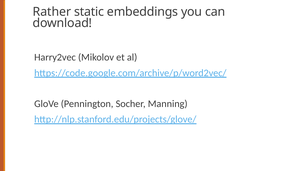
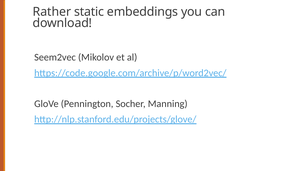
Harry2vec: Harry2vec -> Seem2vec (55, 57)
